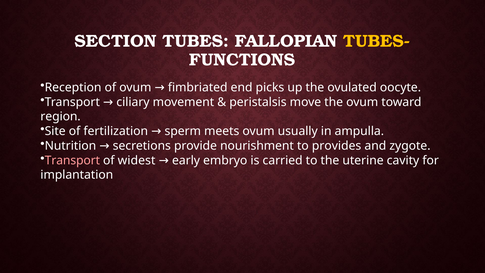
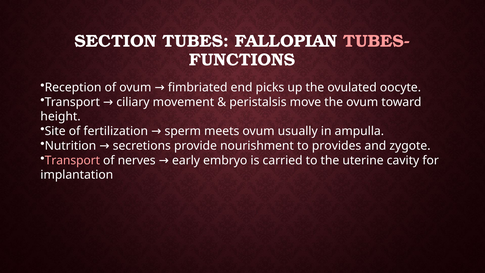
TUBES- colour: yellow -> pink (376, 41)
region: region -> height (61, 117)
widest: widest -> nerves (137, 160)
